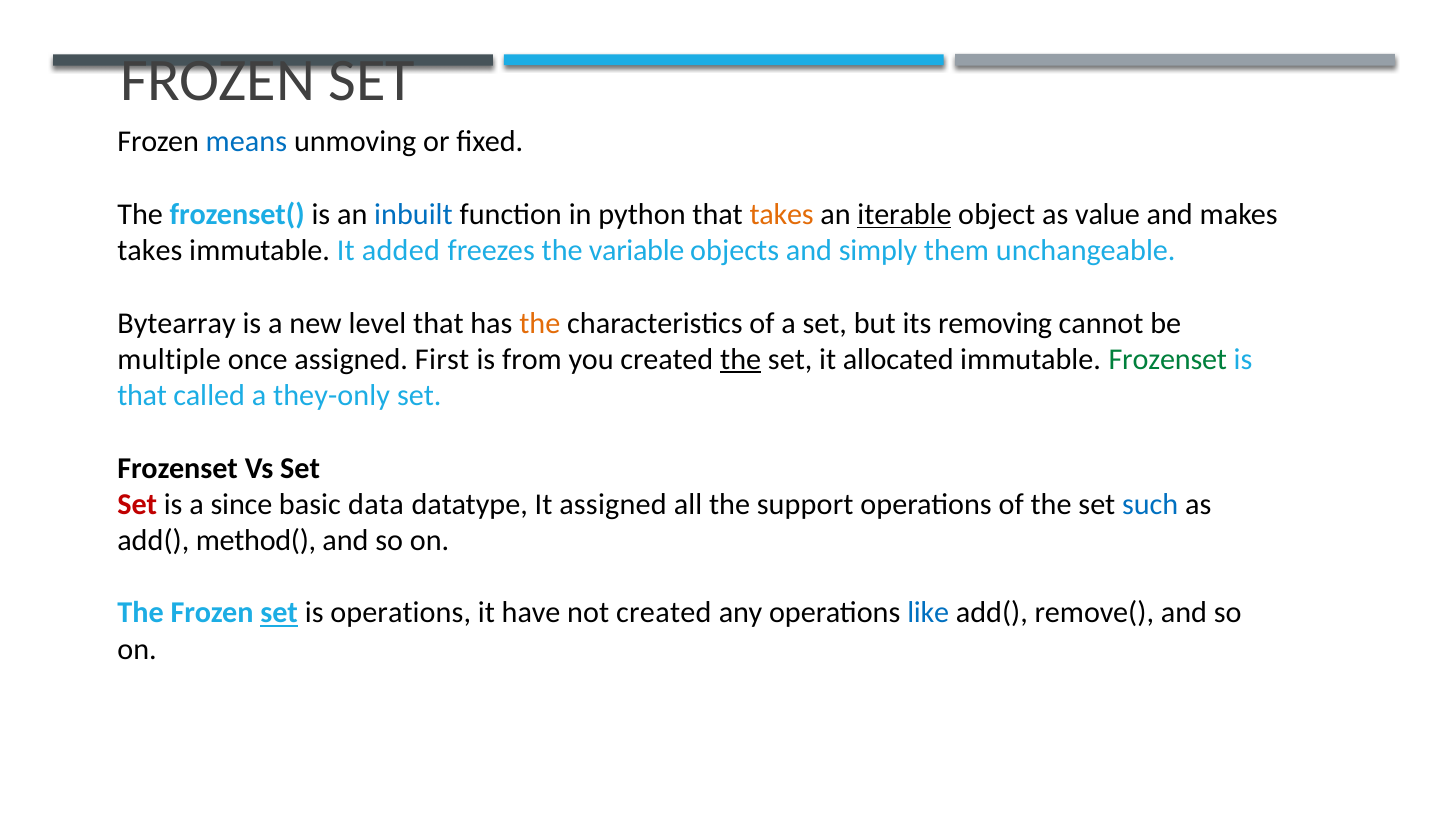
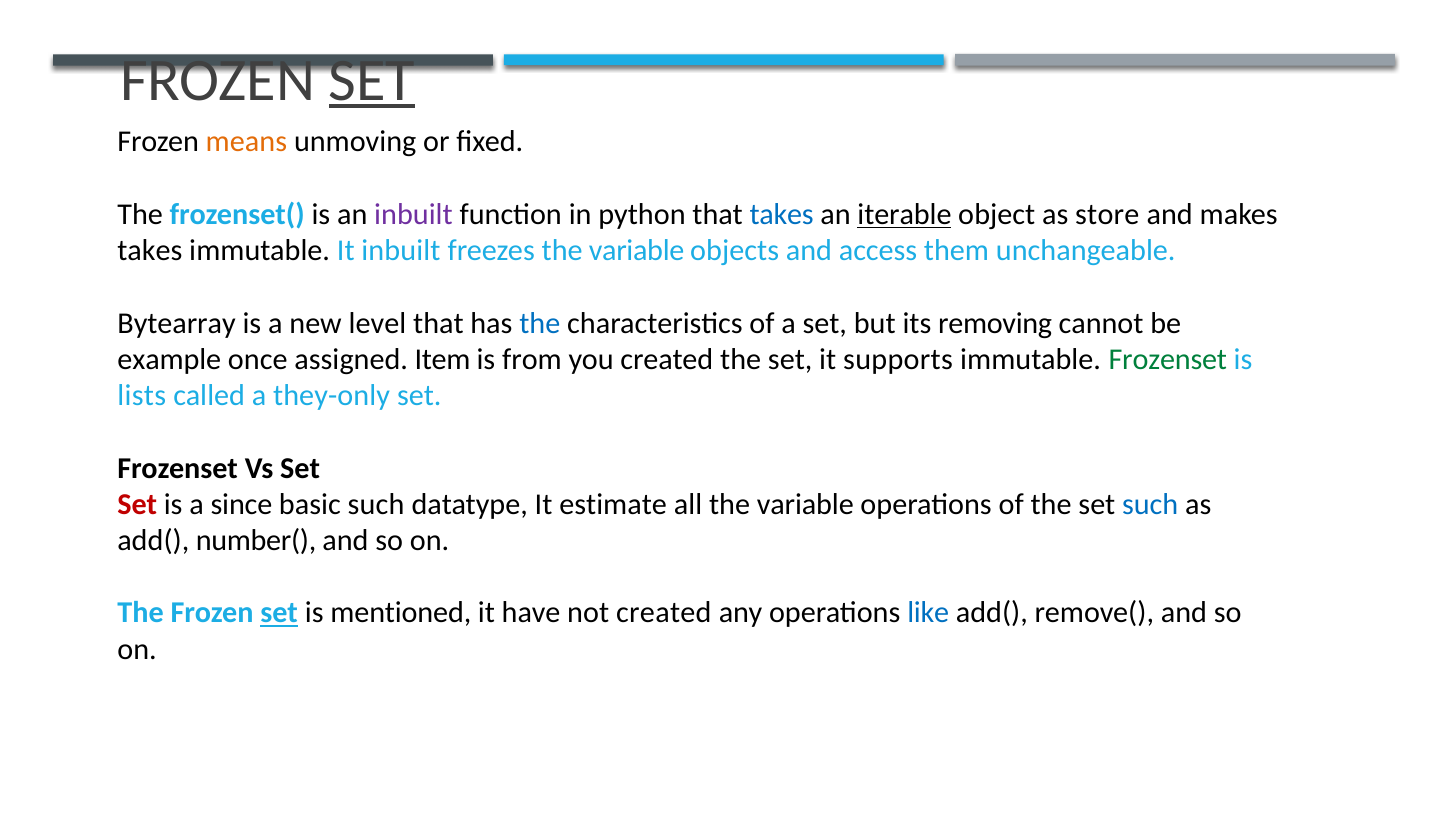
SET underline: none -> present (372, 80)
means colour: blue -> orange (246, 142)
inbuilt colour: blue -> purple (413, 214)
takes colour: orange -> blue (782, 214)
value: value -> store (1107, 214)
It added: added -> inbuilt (401, 251)
simply: simply -> access (878, 251)
the colour: orange -> blue (540, 323)
multiple: multiple -> example (169, 359)
First: First -> Item (442, 359)
the underline: present -> none (741, 359)
allocated: allocated -> supports (898, 359)
that: that -> lists (142, 395)
basic data: data -> such (376, 504)
It assigned: assigned -> estimate (613, 504)
all the support: support -> variable (805, 504)
method(: method( -> number( (256, 540)
is operations: operations -> mentioned (401, 613)
